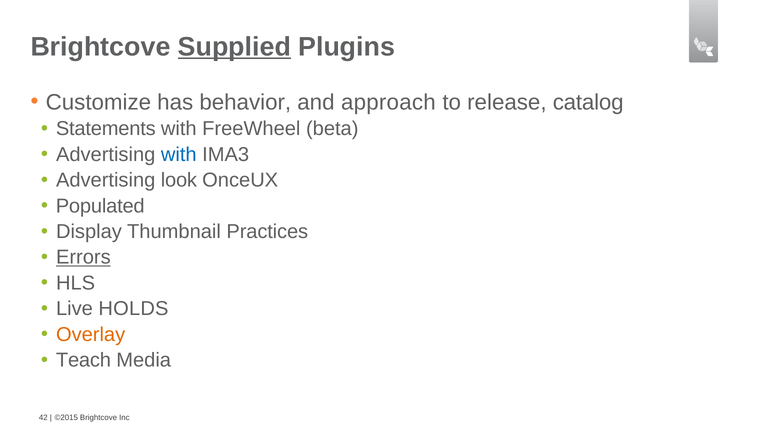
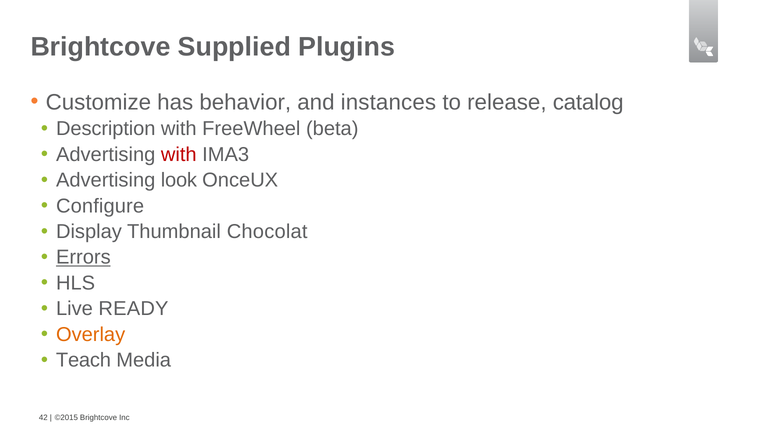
Supplied underline: present -> none (234, 47)
approach: approach -> instances (388, 102)
Statements: Statements -> Description (106, 129)
with colour: blue -> red (179, 155)
Populated: Populated -> Configure (100, 206)
Practices: Practices -> Chocolat (267, 232)
HOLDS: HOLDS -> READY (133, 309)
